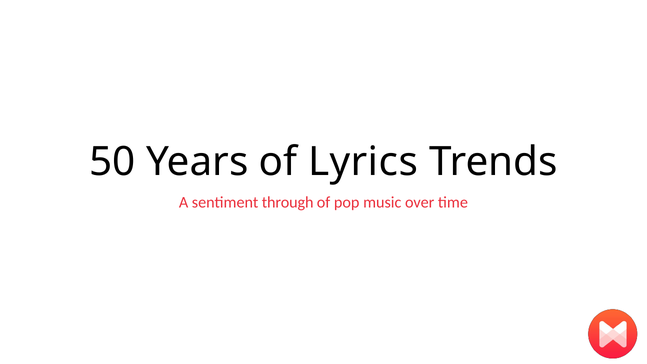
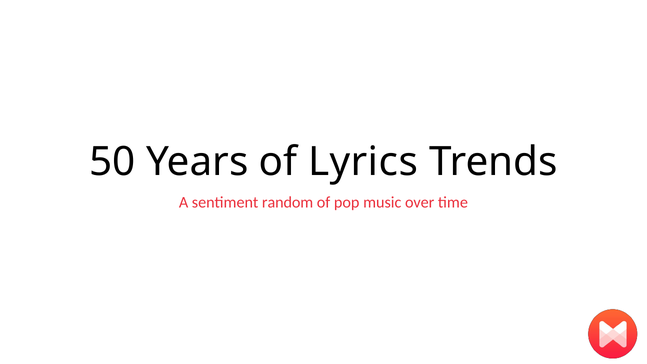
through: through -> random (288, 202)
